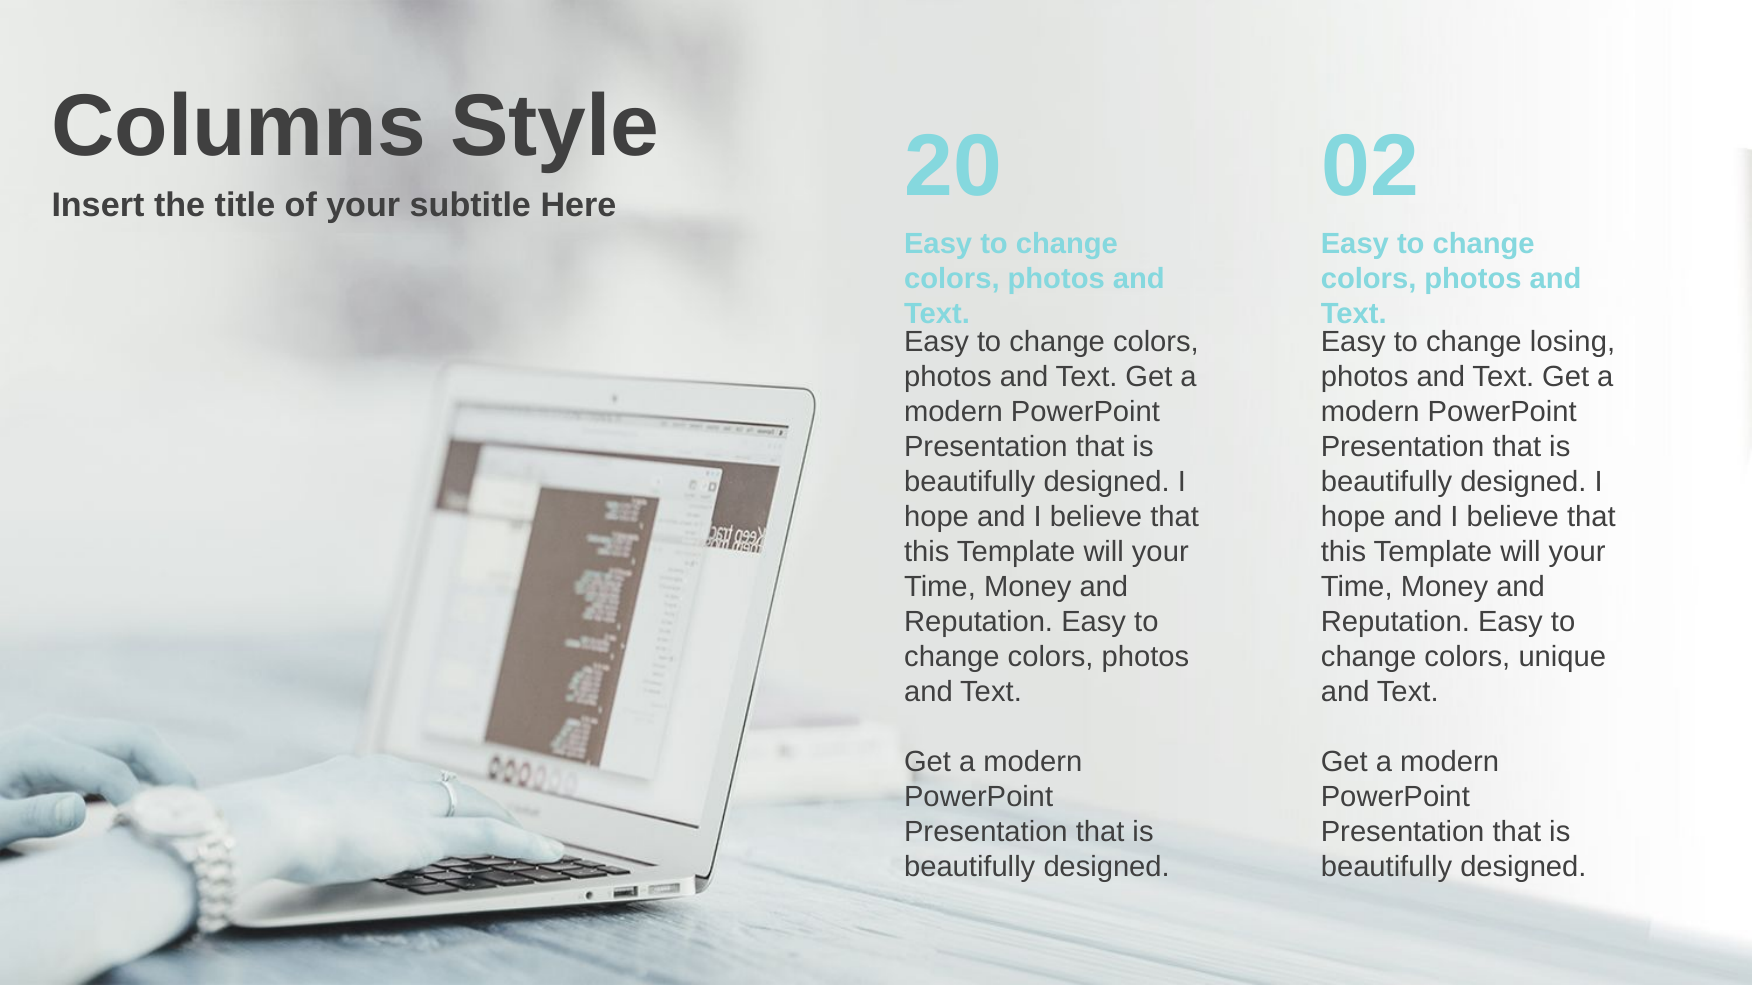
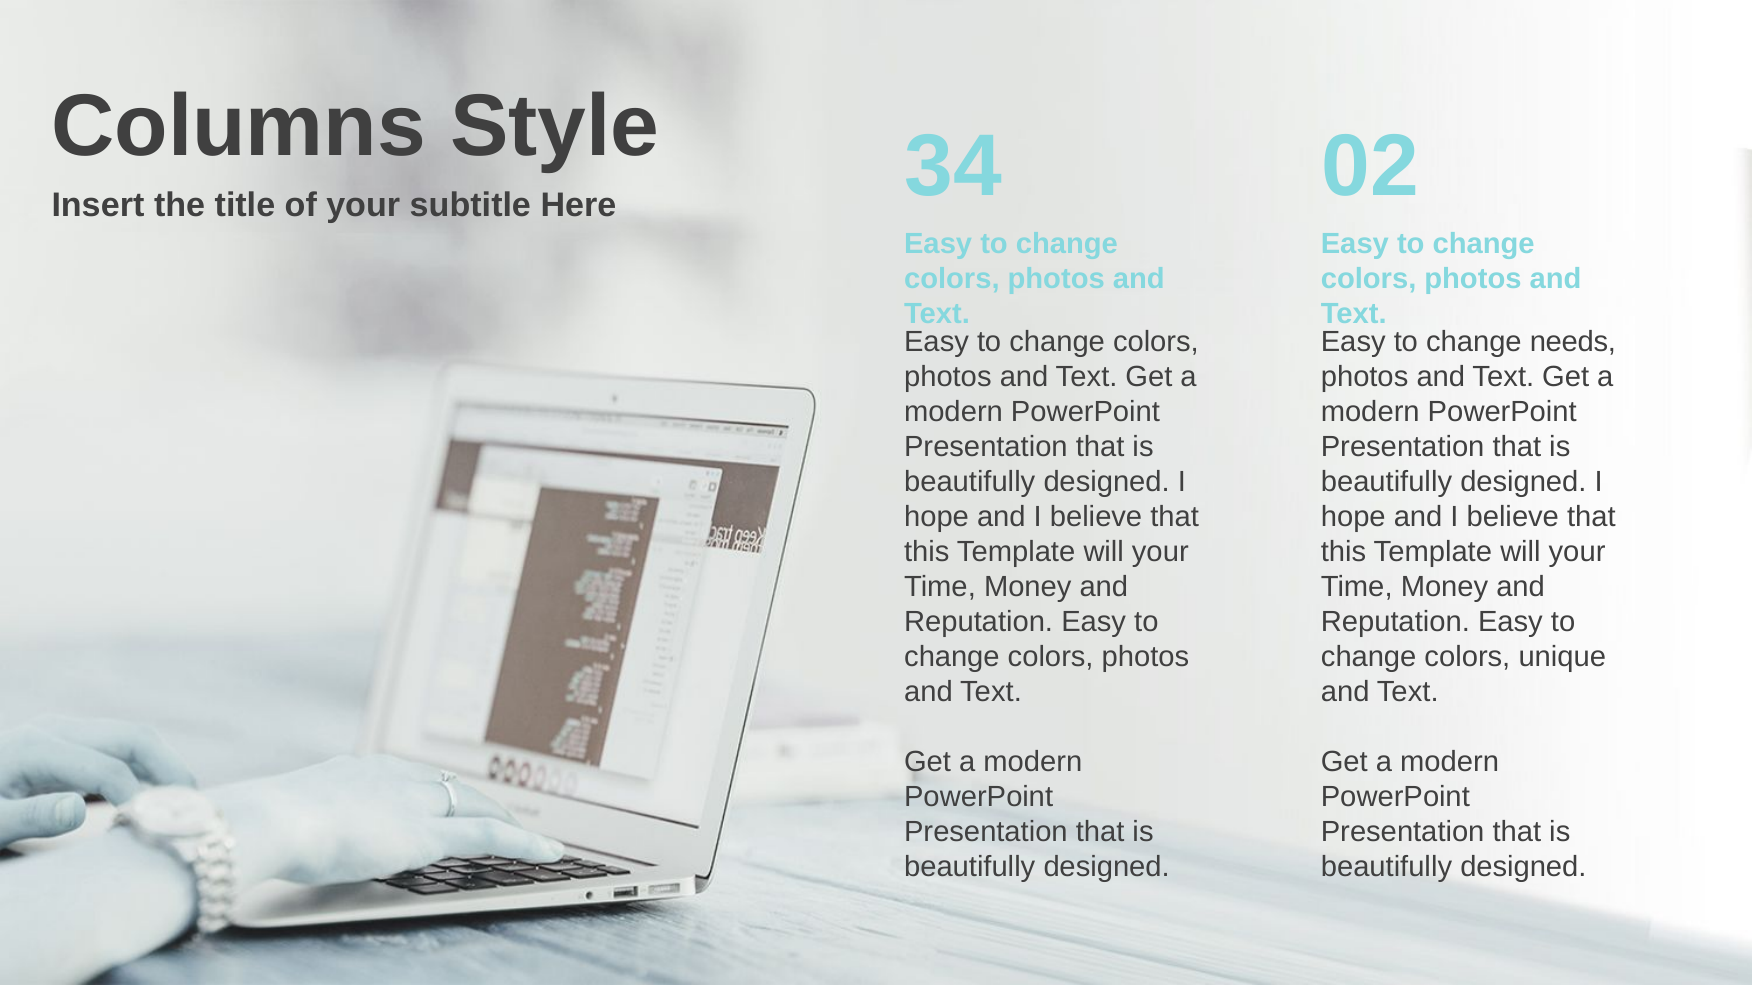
20: 20 -> 34 (954, 166)
losing: losing -> needs (1573, 342)
